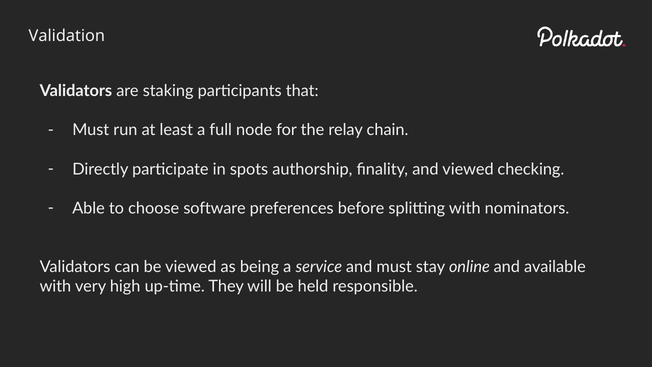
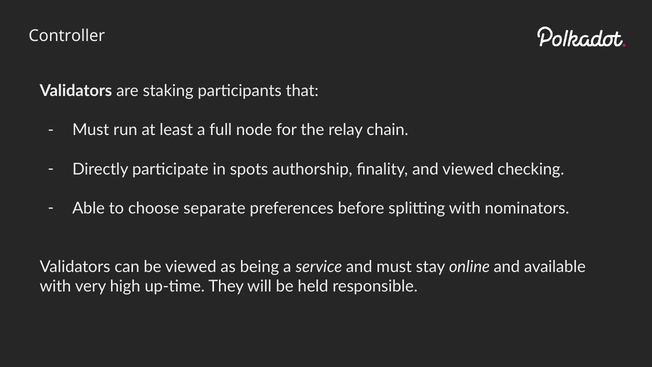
Validation: Validation -> Controller (67, 36)
software: software -> separate (214, 208)
